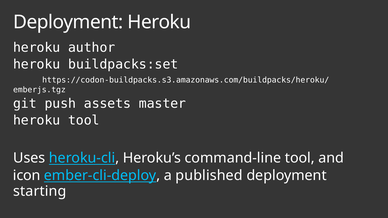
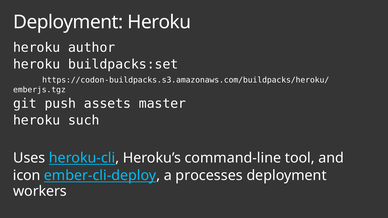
heroku tool: tool -> such (84, 121)
published: published -> processes (209, 176)
starting: starting -> workers (40, 191)
